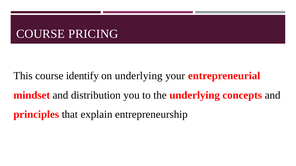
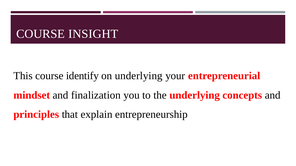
PRICING: PRICING -> INSIGHT (93, 34)
distribution: distribution -> finalization (96, 95)
